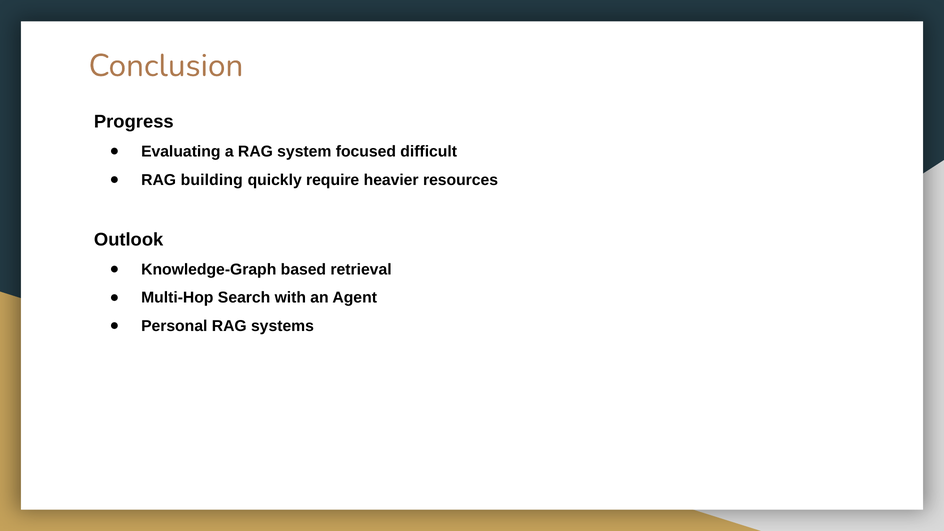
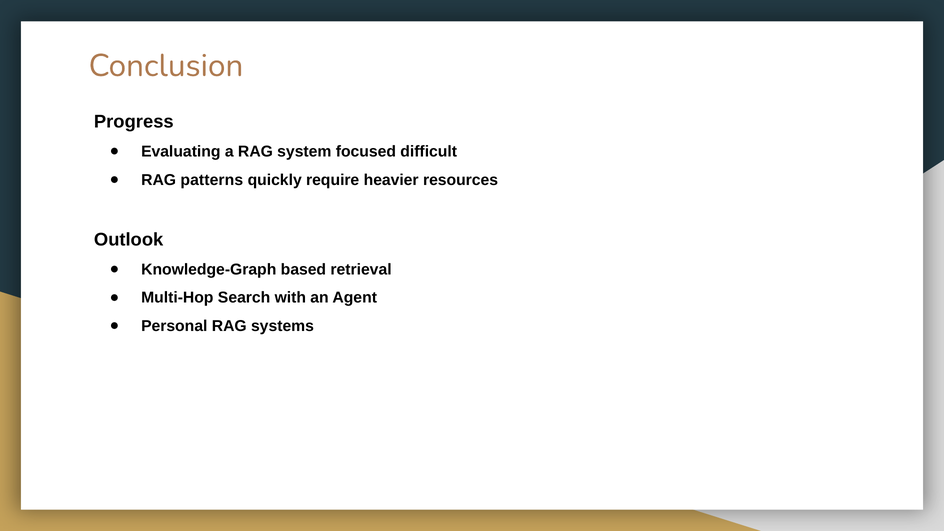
building: building -> patterns (212, 180)
